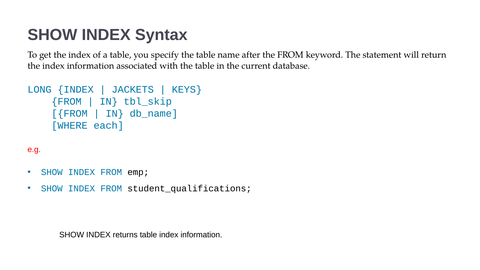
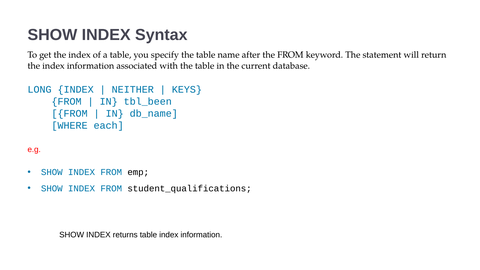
JACKETS: JACKETS -> NEITHER (133, 90)
tbl_skip: tbl_skip -> tbl_been (148, 102)
